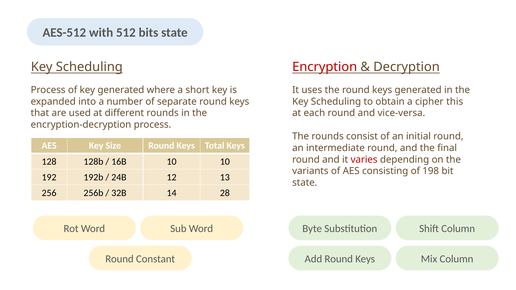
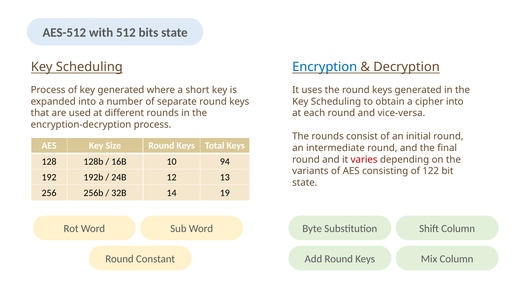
Encryption colour: red -> blue (325, 67)
cipher this: this -> into (455, 102)
10 10: 10 -> 94 (225, 162)
198: 198 -> 122 (431, 171)
28: 28 -> 19 (225, 193)
